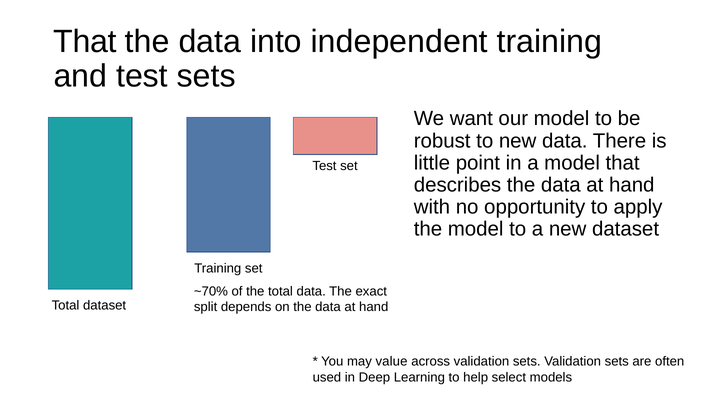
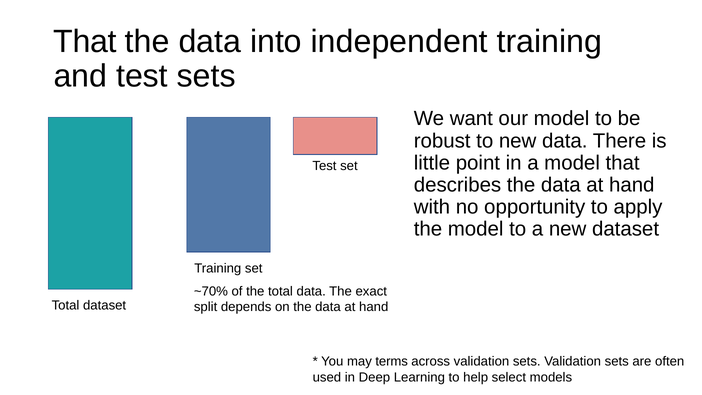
value: value -> terms (392, 361)
